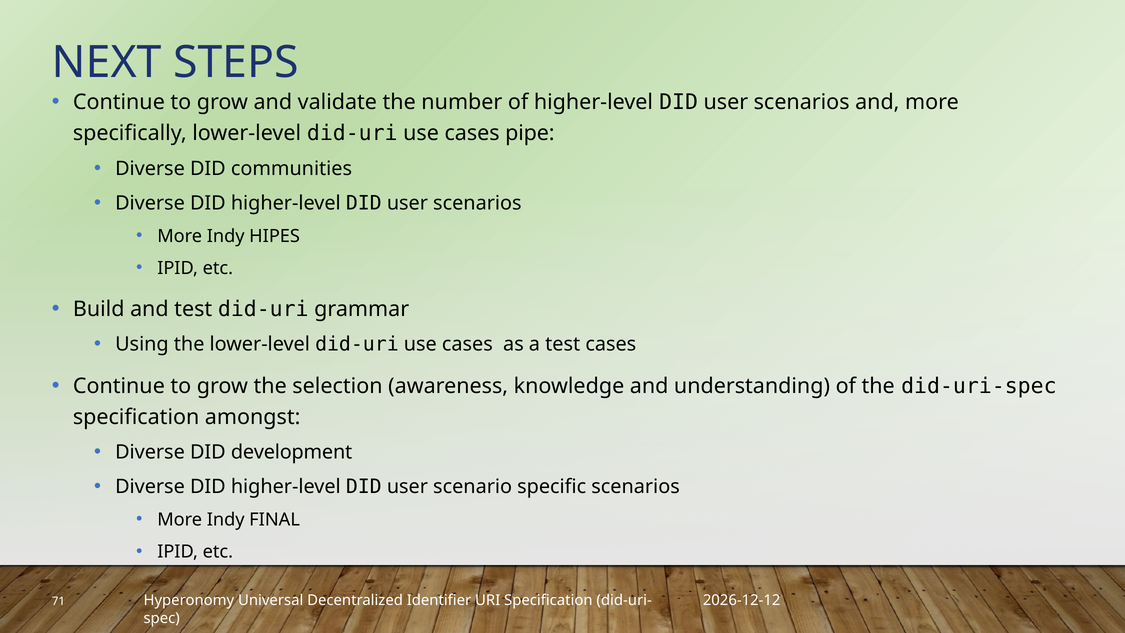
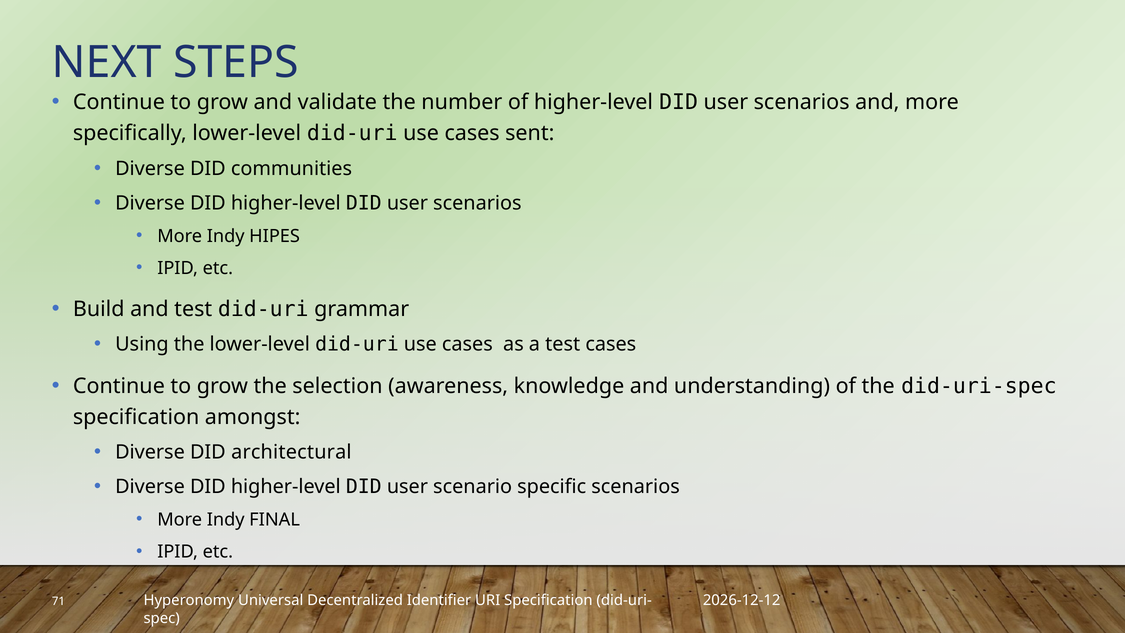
pipe: pipe -> sent (530, 133)
development: development -> architectural (291, 452)
